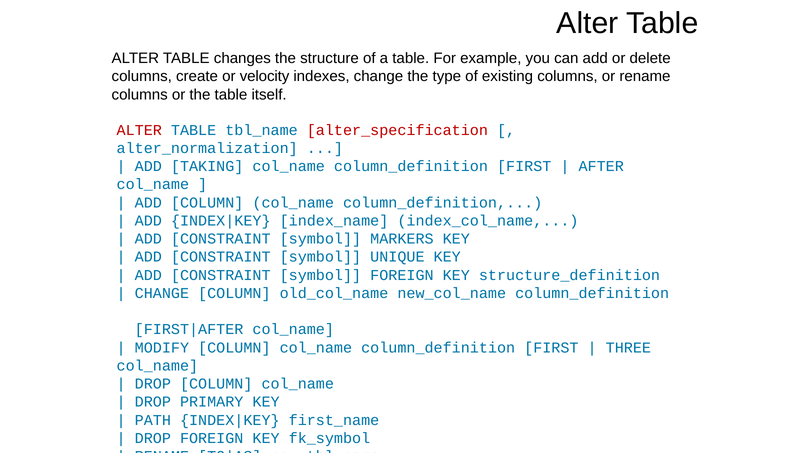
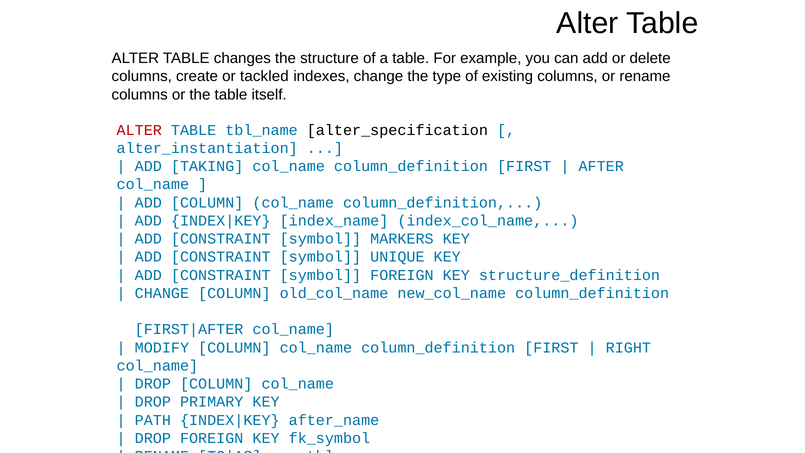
velocity: velocity -> tackled (264, 76)
alter_specification colour: red -> black (397, 130)
alter_normalization: alter_normalization -> alter_instantiation (207, 148)
THREE: THREE -> RIGHT (628, 348)
first_name: first_name -> after_name (334, 420)
